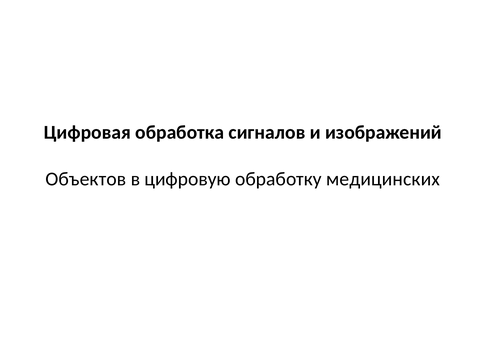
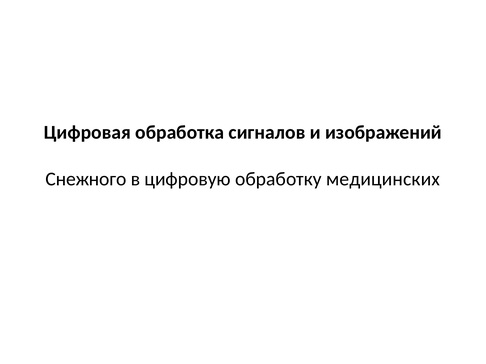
Объектов: Объектов -> Снежного (86, 179)
